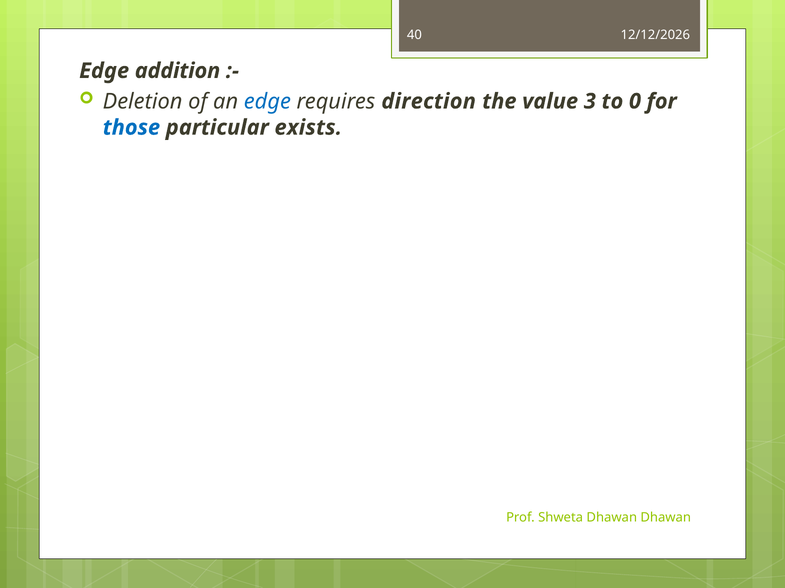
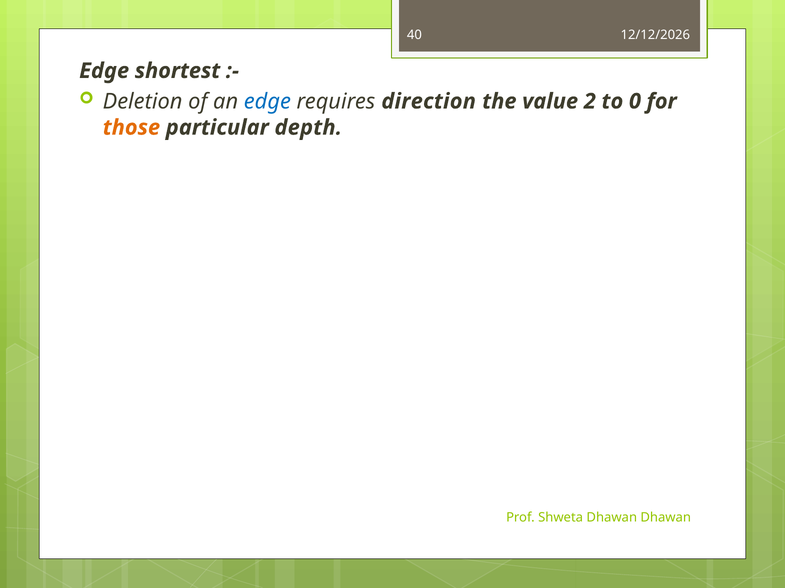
addition: addition -> shortest (177, 71)
3: 3 -> 2 (590, 101)
those colour: blue -> orange (131, 128)
exists: exists -> depth (308, 128)
